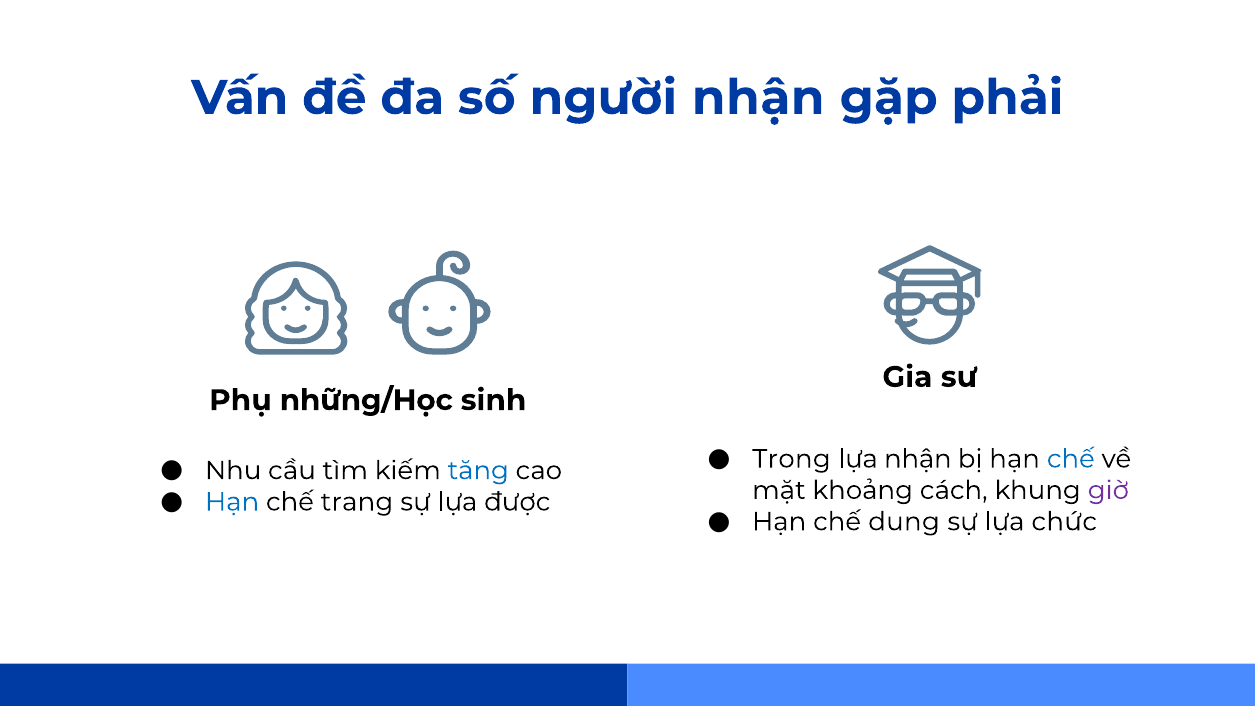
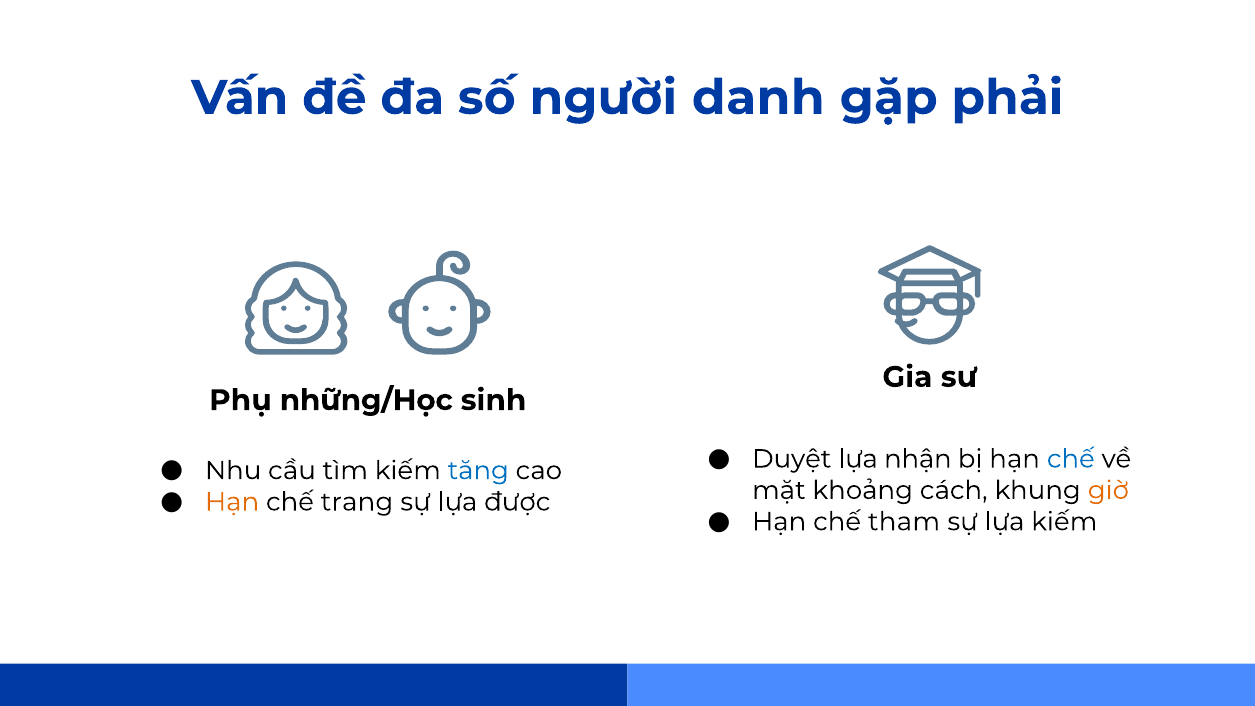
người nhận: nhận -> danh (758, 98)
Trong: Trong -> Duyệt (792, 459)
giờ colour: purple -> orange (1108, 490)
Hạn colour: blue -> orange (232, 502)
dung: dung -> tham (904, 522)
lựa chức: chức -> kiếm (1064, 522)
